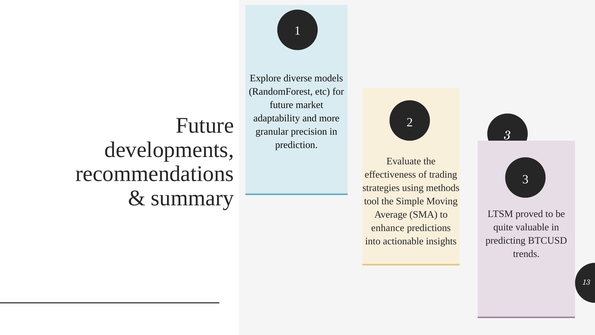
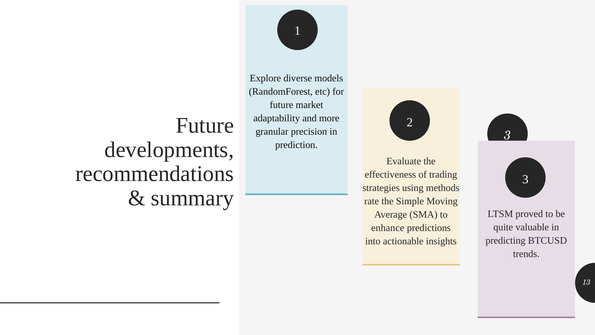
tool: tool -> rate (372, 201)
